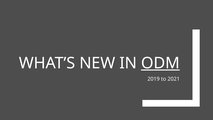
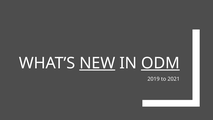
NEW underline: none -> present (97, 63)
